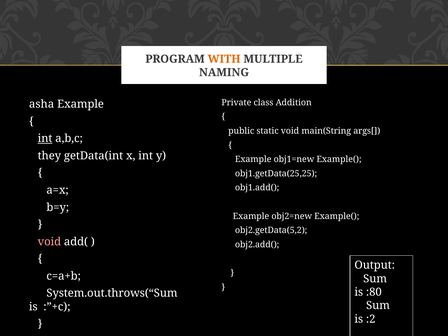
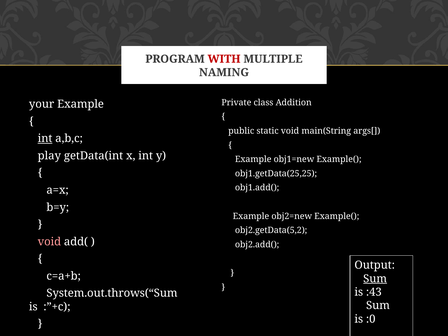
WITH colour: orange -> red (224, 59)
asha: asha -> your (42, 104)
they: they -> play (49, 156)
Sum underline: none -> present (375, 279)
:80: :80 -> :43 (374, 292)
:2: :2 -> :0 (371, 319)
